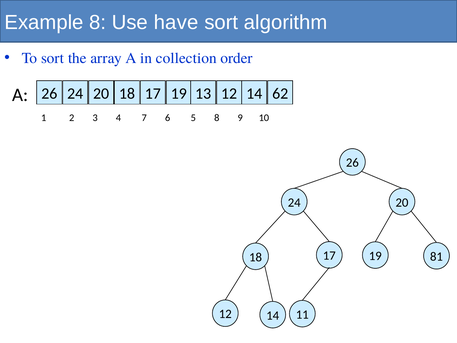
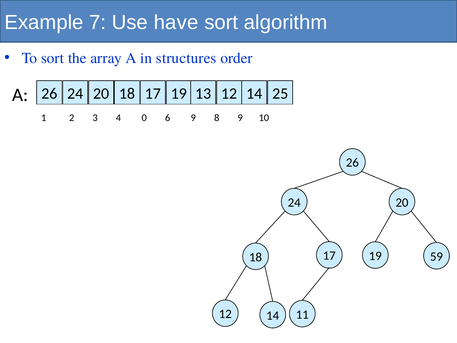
Example 8: 8 -> 7 (98, 22)
collection: collection -> structures (186, 58)
62: 62 -> 25 (280, 93)
7: 7 -> 0 (144, 118)
6 5: 5 -> 9 (193, 118)
81: 81 -> 59 (436, 256)
